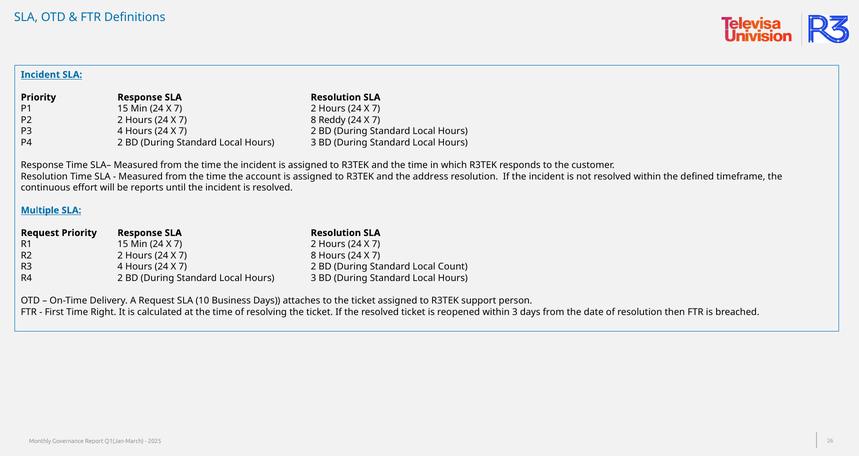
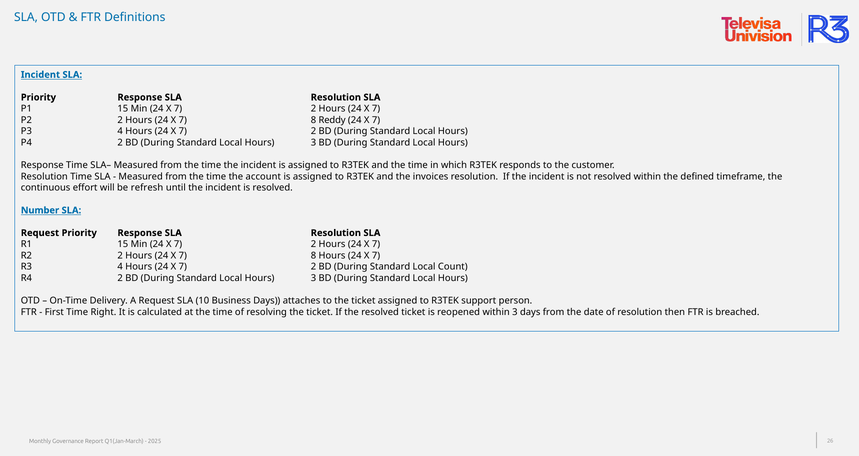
address: address -> invoices (431, 176)
reports: reports -> refresh (147, 188)
Multiple: Multiple -> Number (40, 210)
